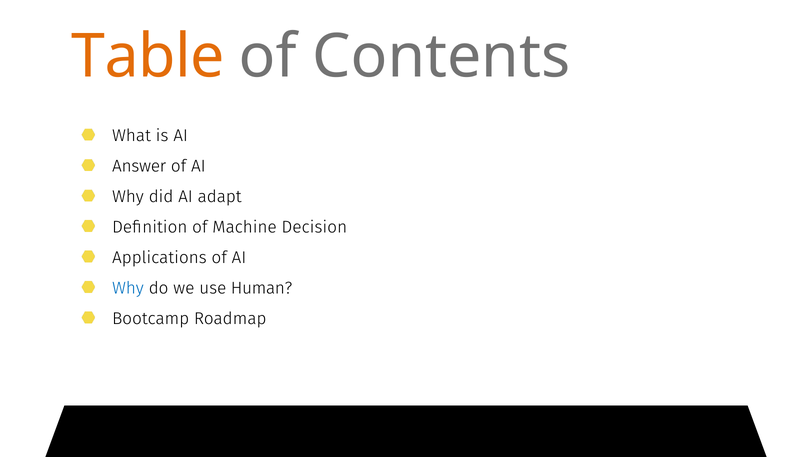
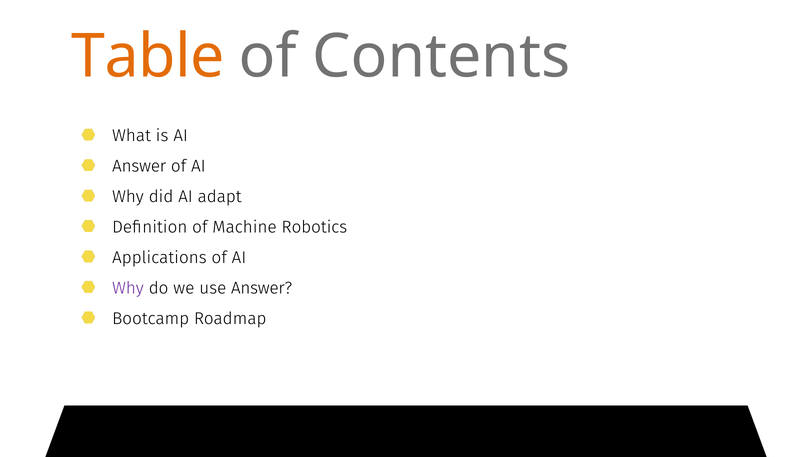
Decision: Decision -> Robotics (314, 227)
Why colour: blue -> purple (128, 288)
use Human: Human -> Answer (262, 288)
